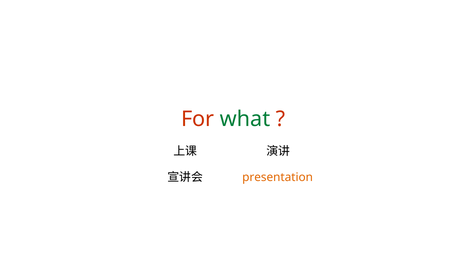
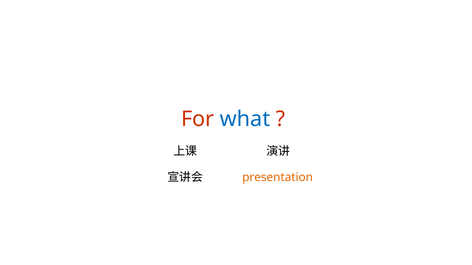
what colour: green -> blue (245, 119)
